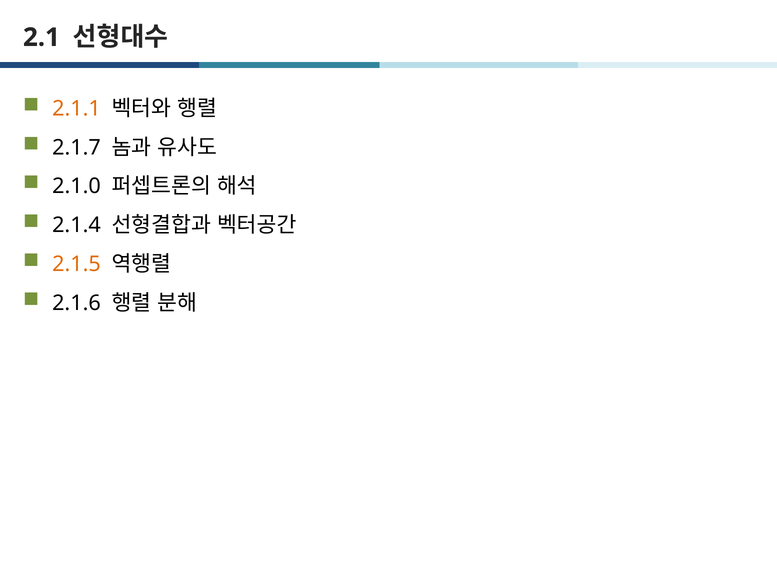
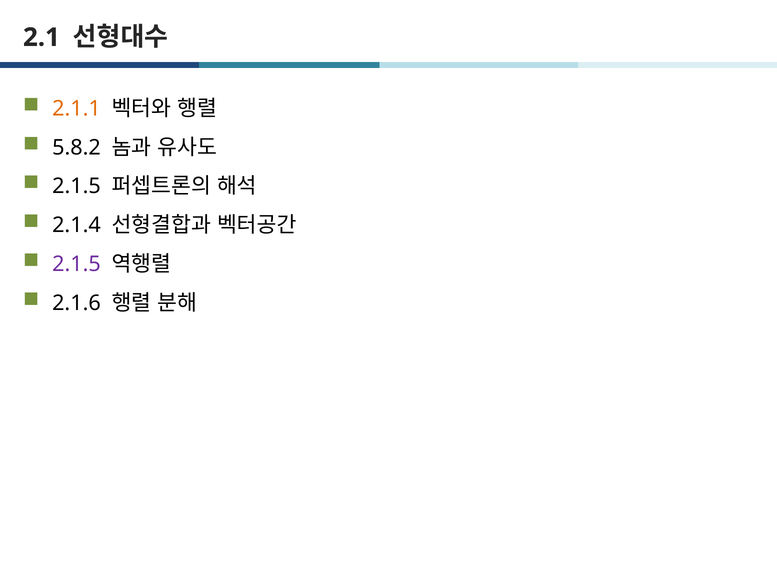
2.1.7: 2.1.7 -> 5.8.2 (76, 147)
2.1.0: 2.1.0 -> 2.1.5 (76, 186)
2.1.5 colour: orange -> purple (76, 264)
